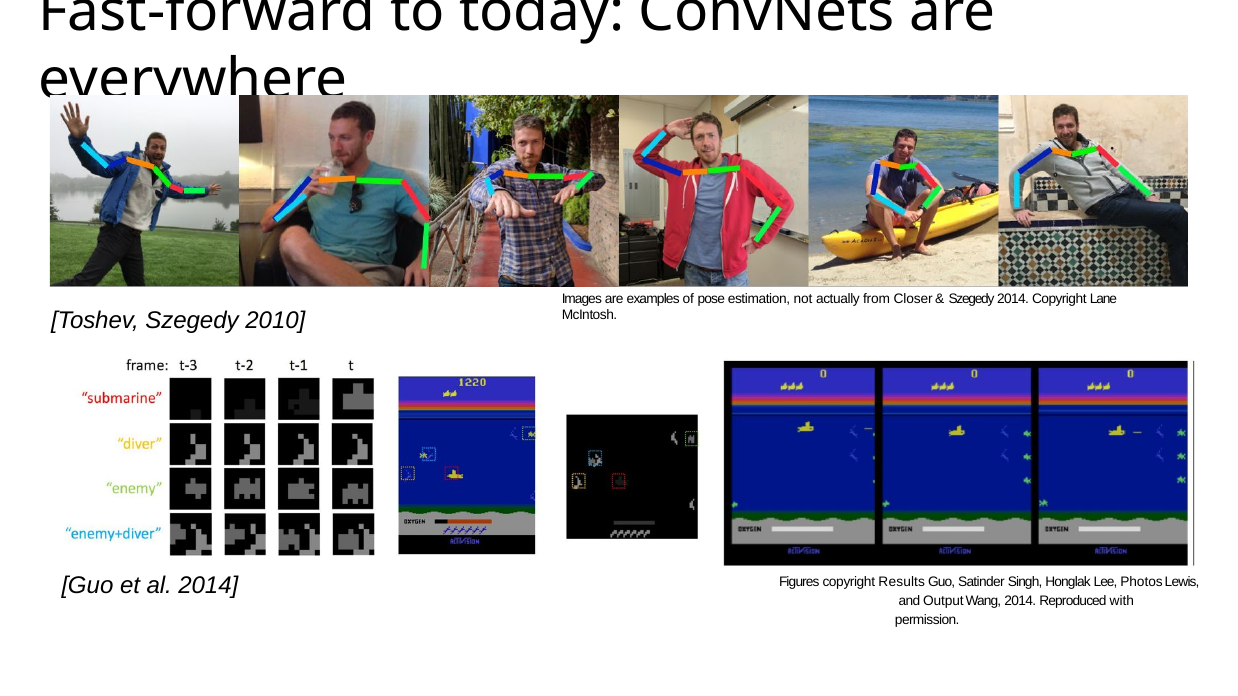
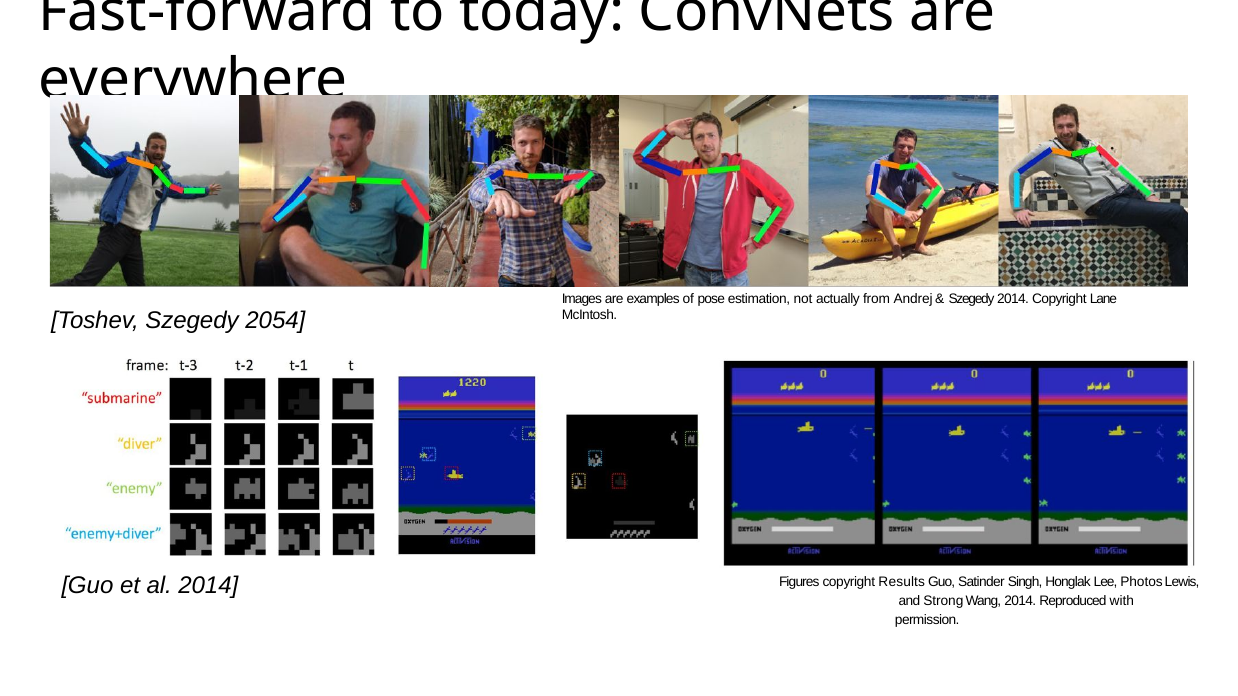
Closer: Closer -> Andrej (913, 299)
2010: 2010 -> 2054 (275, 321)
Output: Output -> Strong (943, 601)
